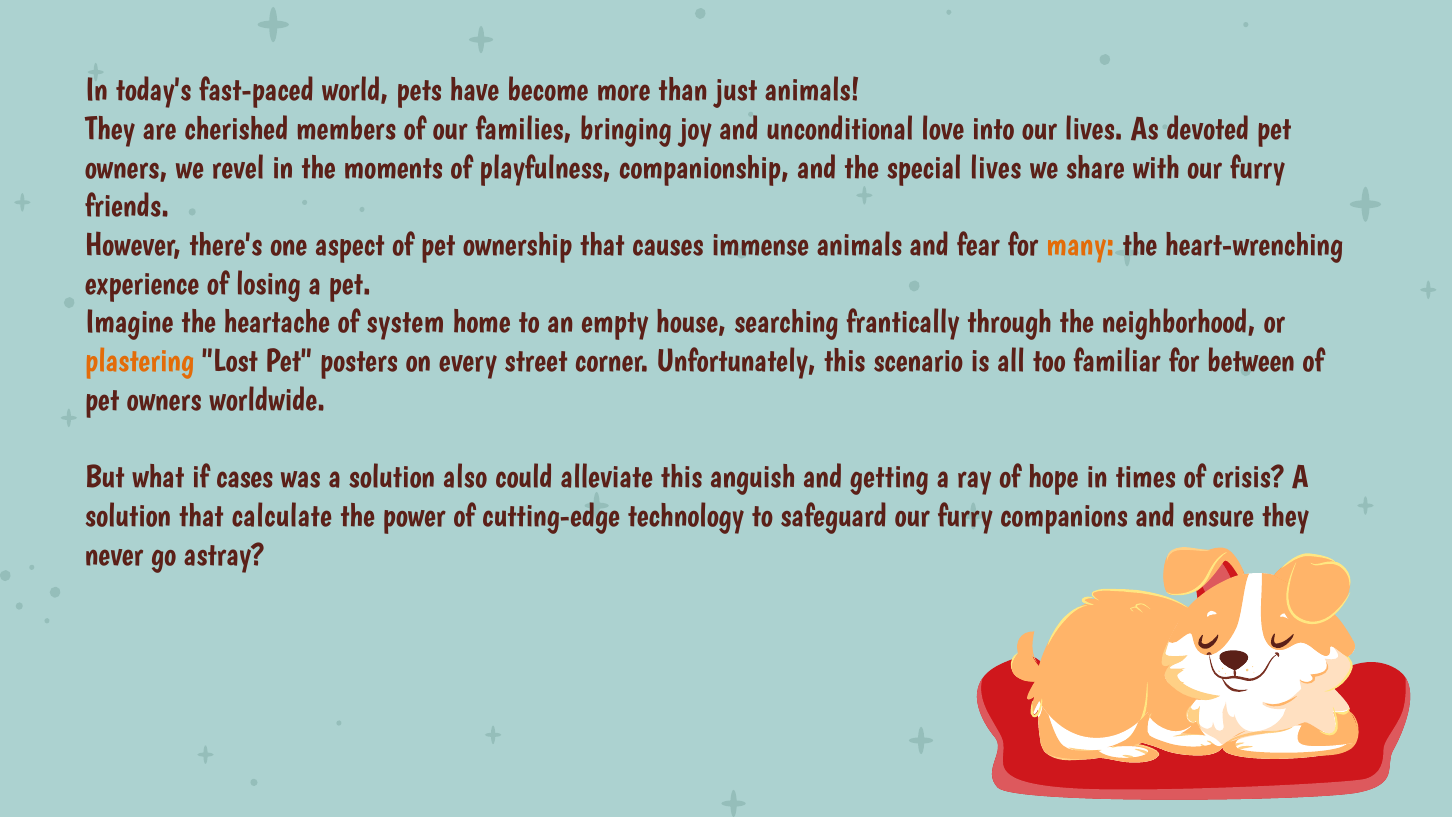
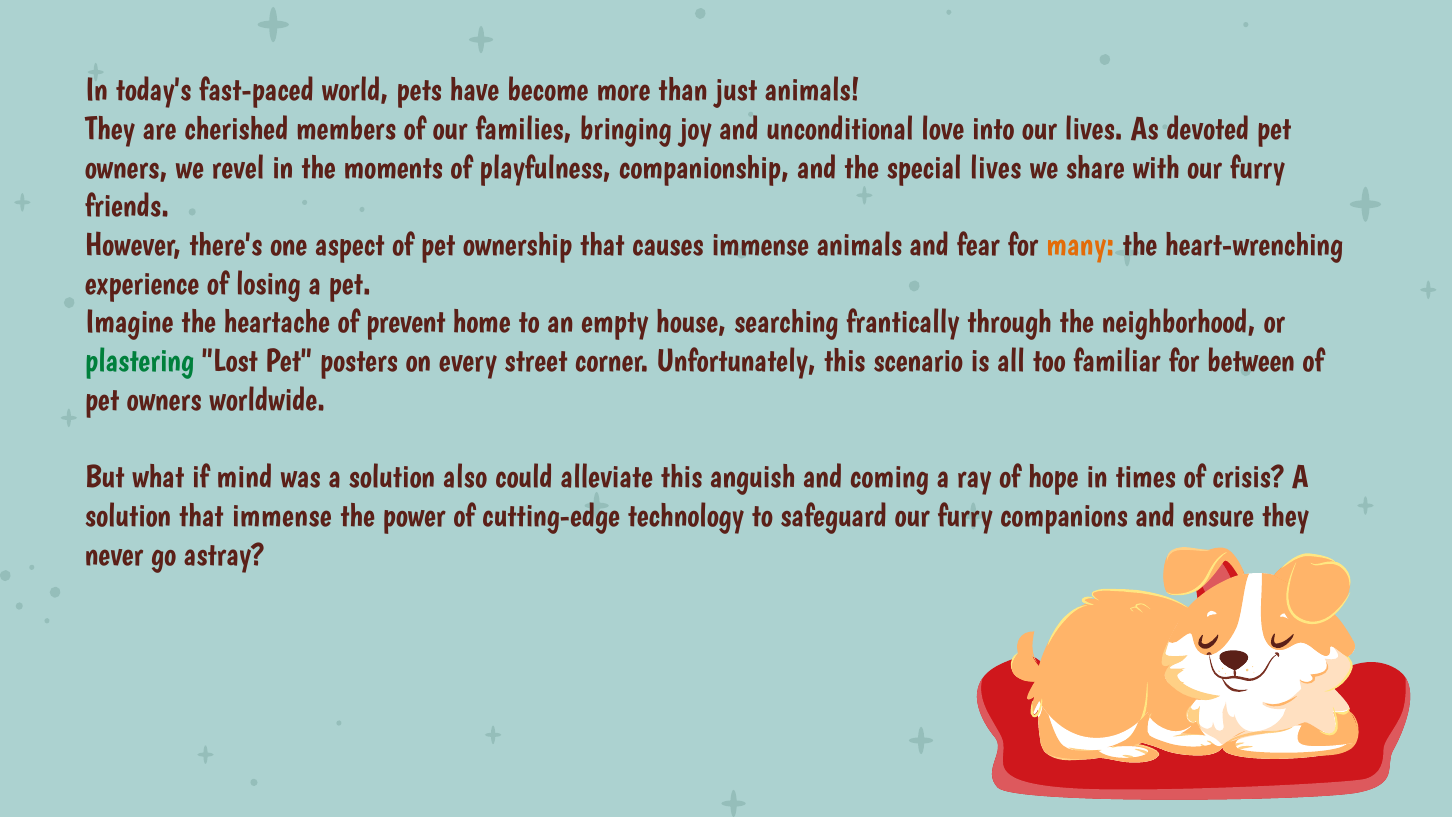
system: system -> prevent (406, 322)
plastering colour: orange -> green (140, 361)
cases: cases -> mind (244, 477)
getting: getting -> coming (889, 477)
that calculate: calculate -> immense (282, 516)
